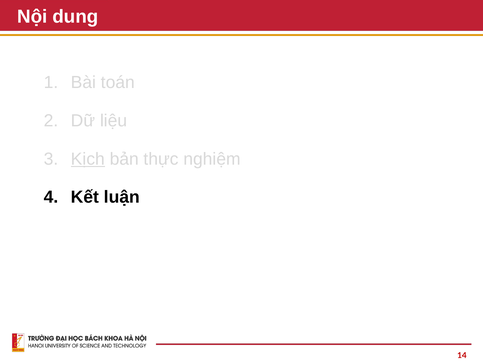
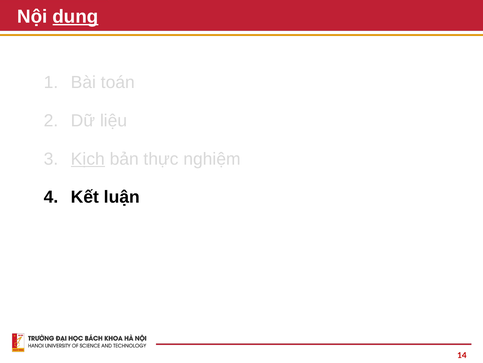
dung underline: none -> present (75, 17)
